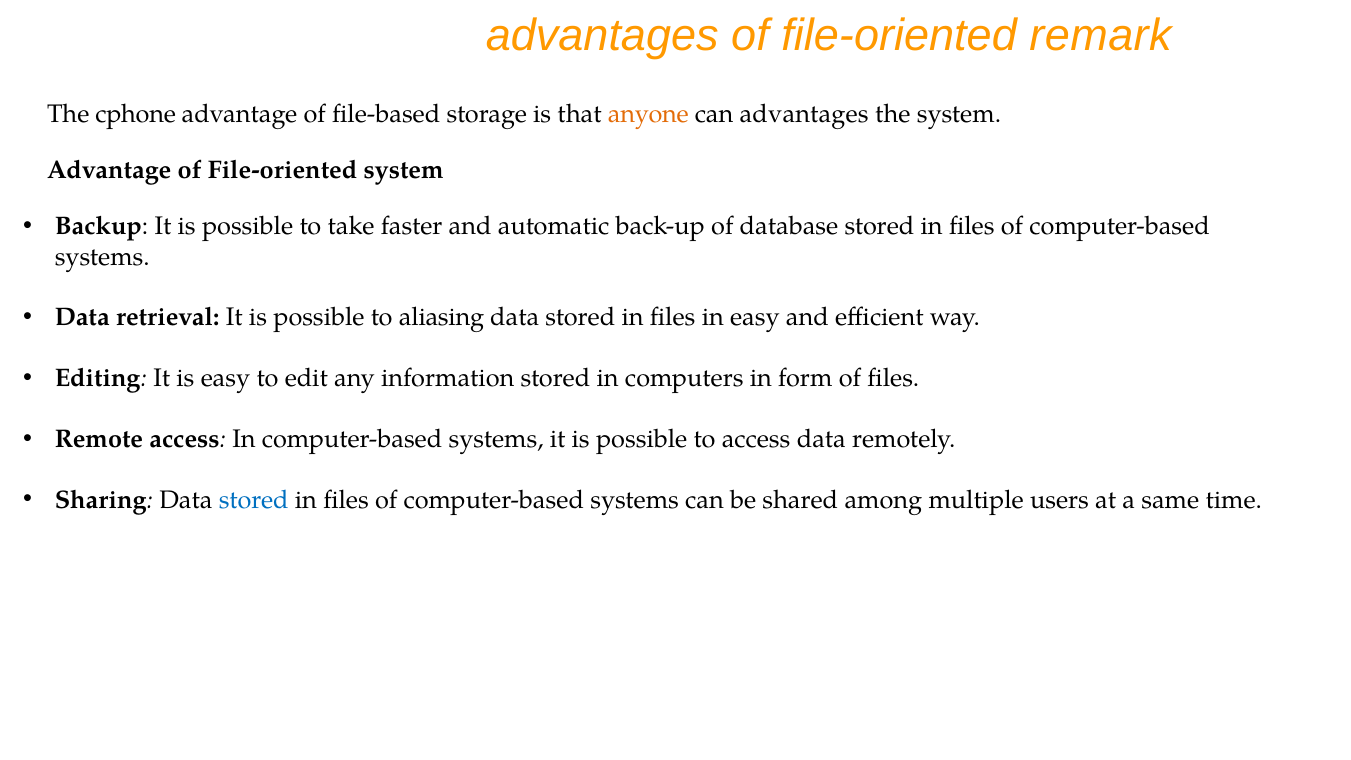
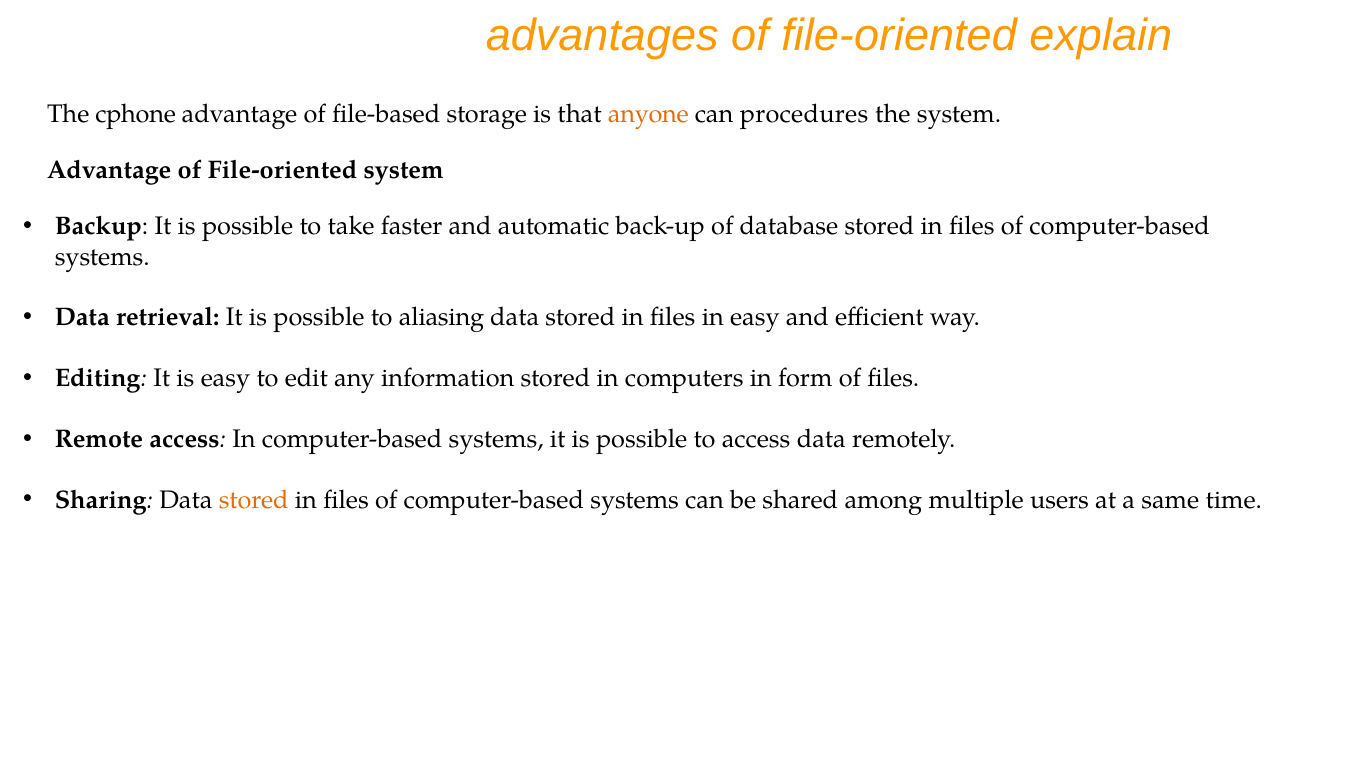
remark: remark -> explain (1101, 35)
can advantages: advantages -> procedures (804, 115)
stored colour: blue -> orange (254, 500)
